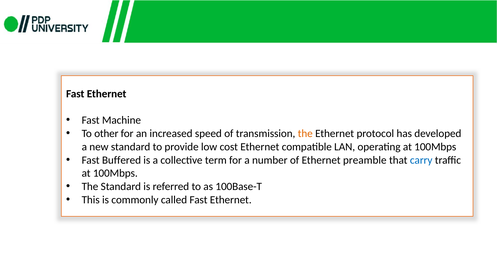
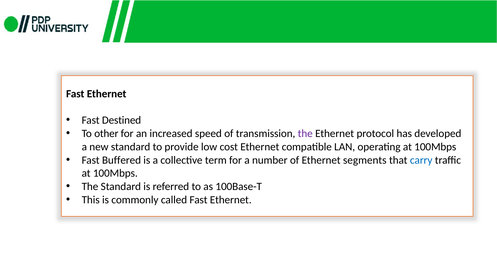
Machine: Machine -> Destined (122, 120)
the colour: orange -> purple (305, 133)
preamble: preamble -> segments (365, 160)
